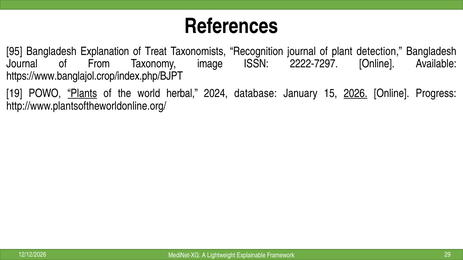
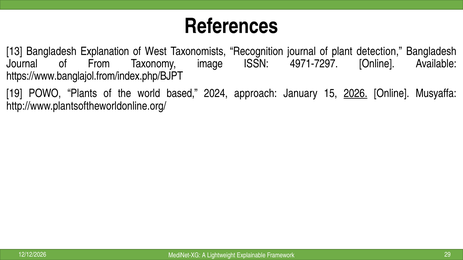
95: 95 -> 13 (14, 51)
Treat: Treat -> West (156, 51)
2222-7297: 2222-7297 -> 4971-7297 (314, 64)
https://www.banglajol.crop/index.php/BJPT: https://www.banglajol.crop/index.php/BJPT -> https://www.banglajol.from/index.php/BJPT (95, 76)
Plants underline: present -> none (82, 94)
herbal: herbal -> based (182, 94)
database: database -> approach (256, 94)
Progress: Progress -> Musyaffa (436, 94)
